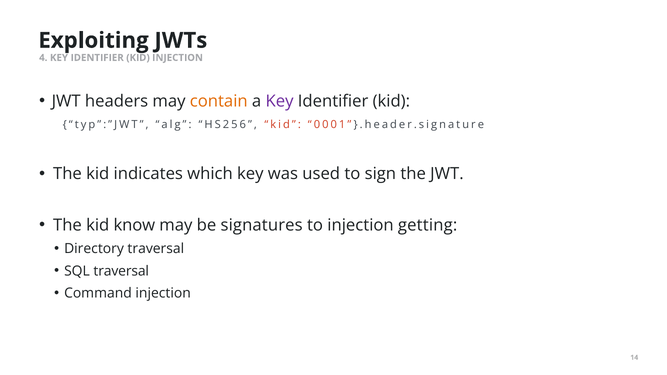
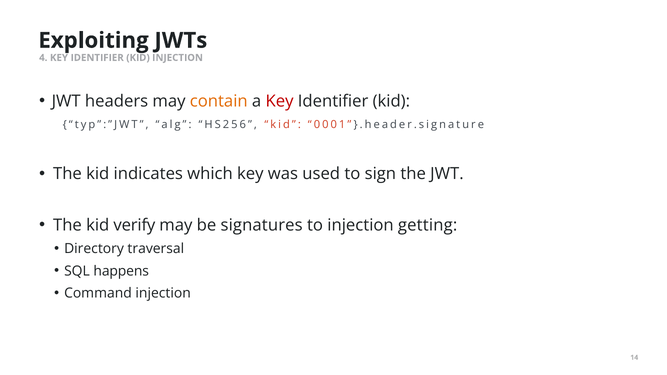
Key colour: purple -> red (280, 101)
know: know -> verify (134, 225)
SQL traversal: traversal -> happens (121, 271)
